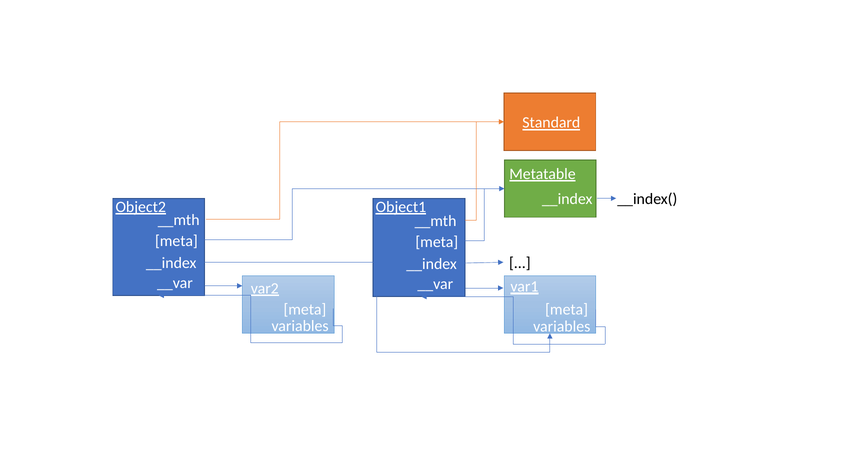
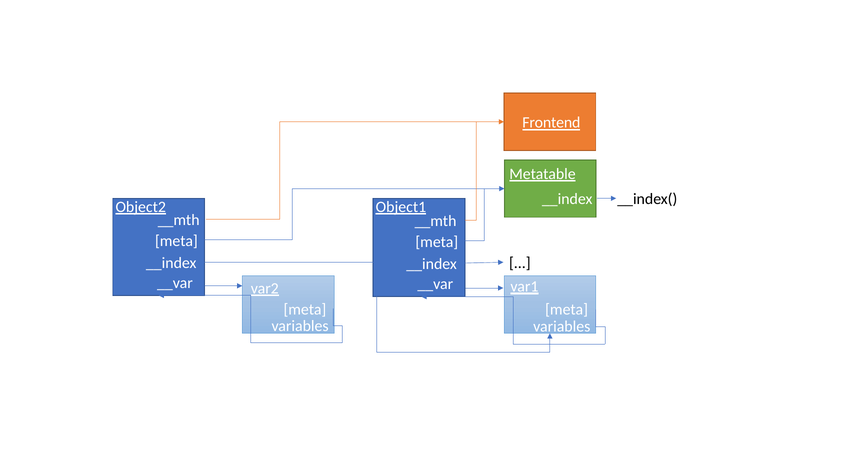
Standard: Standard -> Frontend (551, 123)
